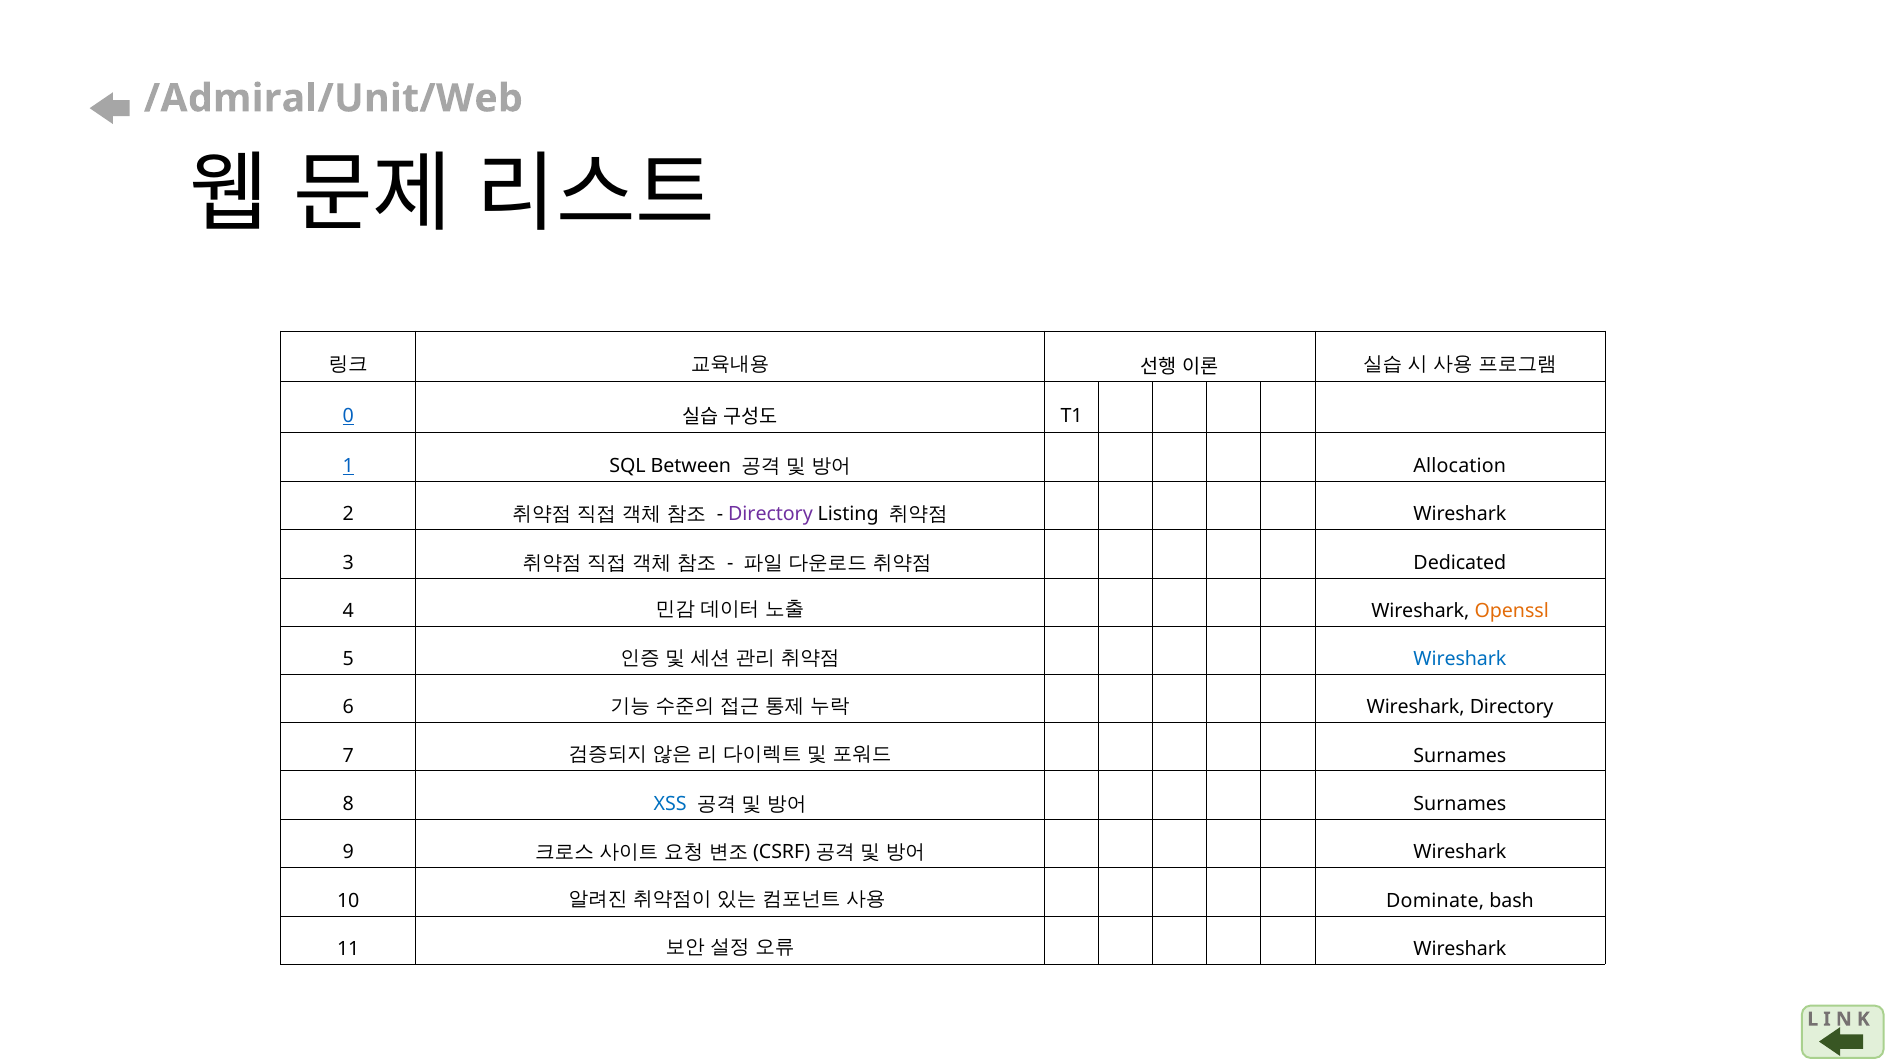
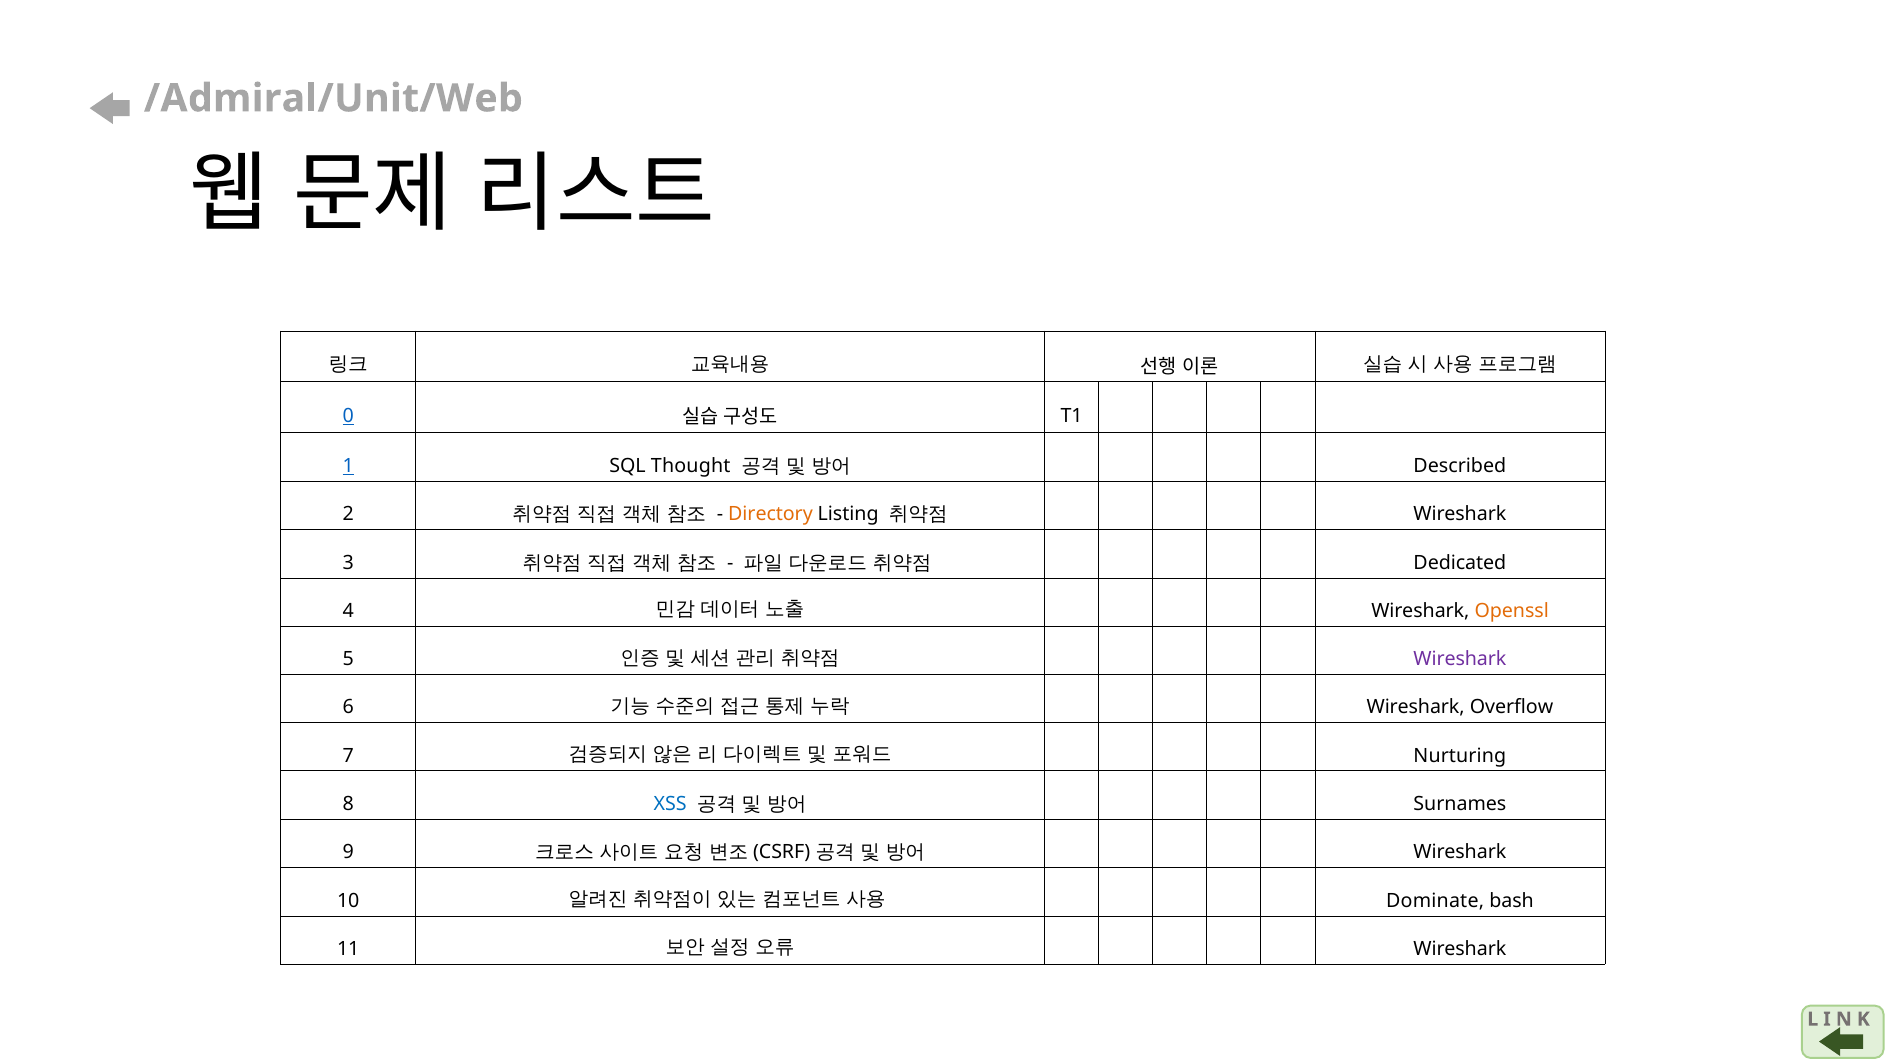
Between: Between -> Thought (691, 466)
Allocation: Allocation -> Described (1460, 466)
Directory colour: purple -> orange (770, 514)
Wireshark colour: blue -> purple (1460, 659)
Wireshark Directory: Directory -> Overflow (1512, 707)
Surnames: Surnames -> Nurturing (1460, 756)
